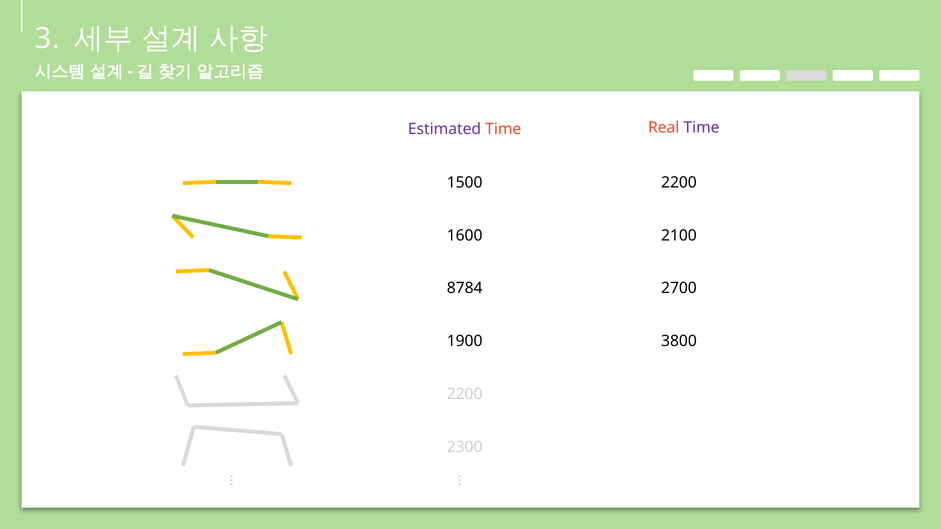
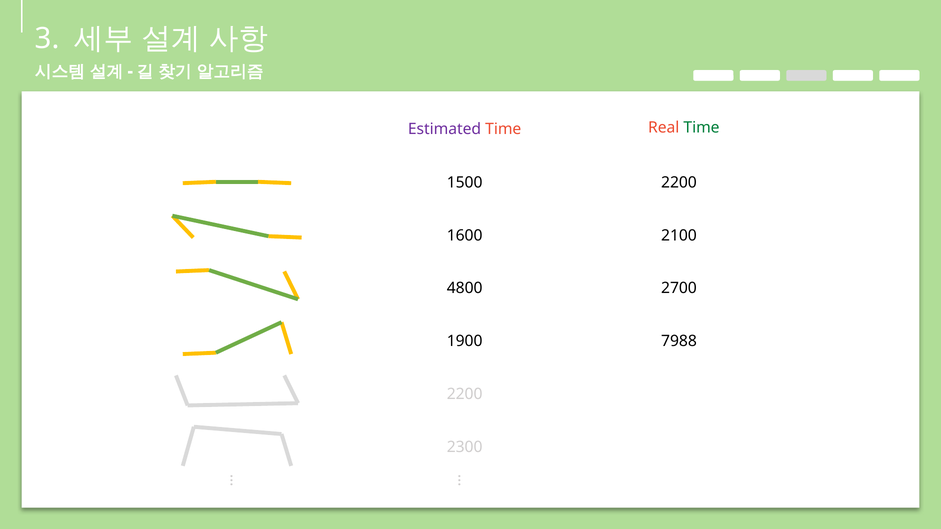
Time colour: purple -> green (702, 128)
8784: 8784 -> 4800 (465, 288)
3800: 3800 -> 7988 (679, 341)
